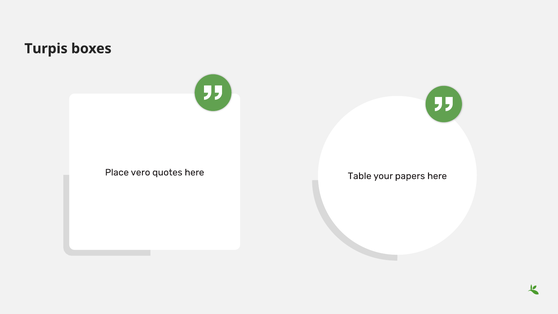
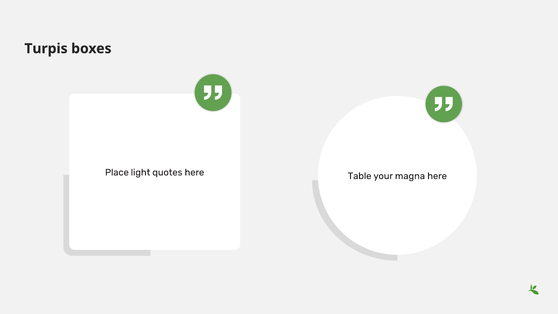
vero: vero -> light (141, 172)
papers: papers -> magna (410, 176)
